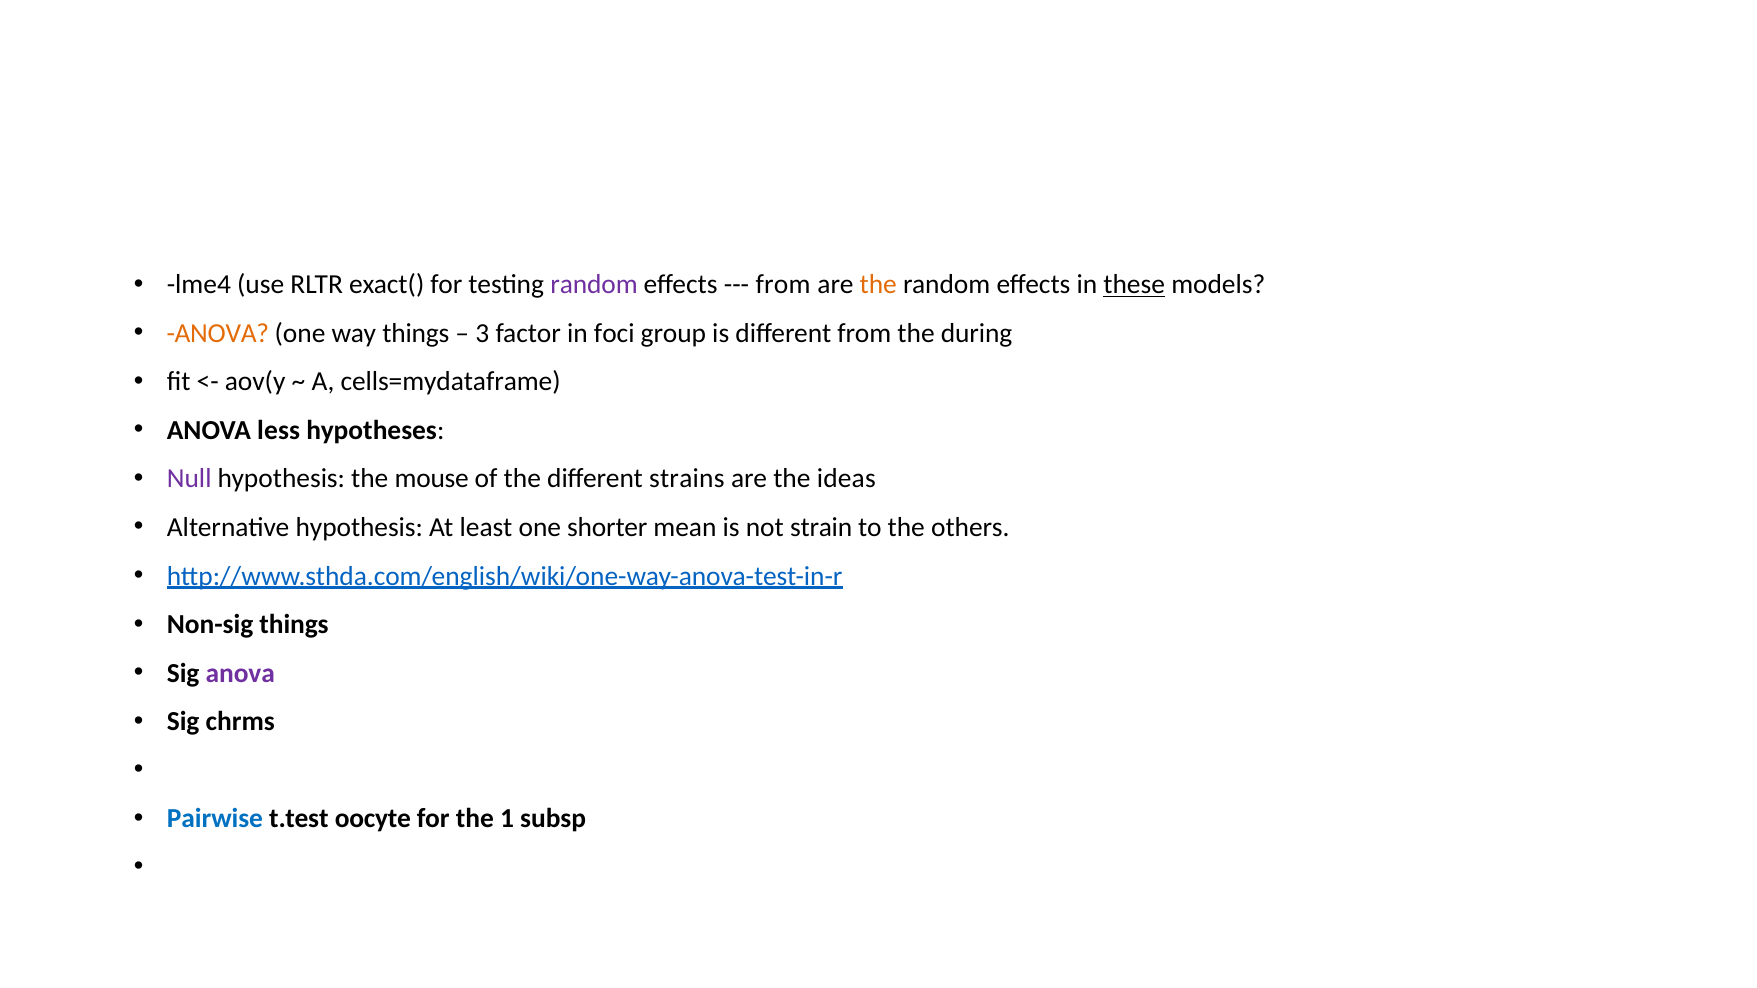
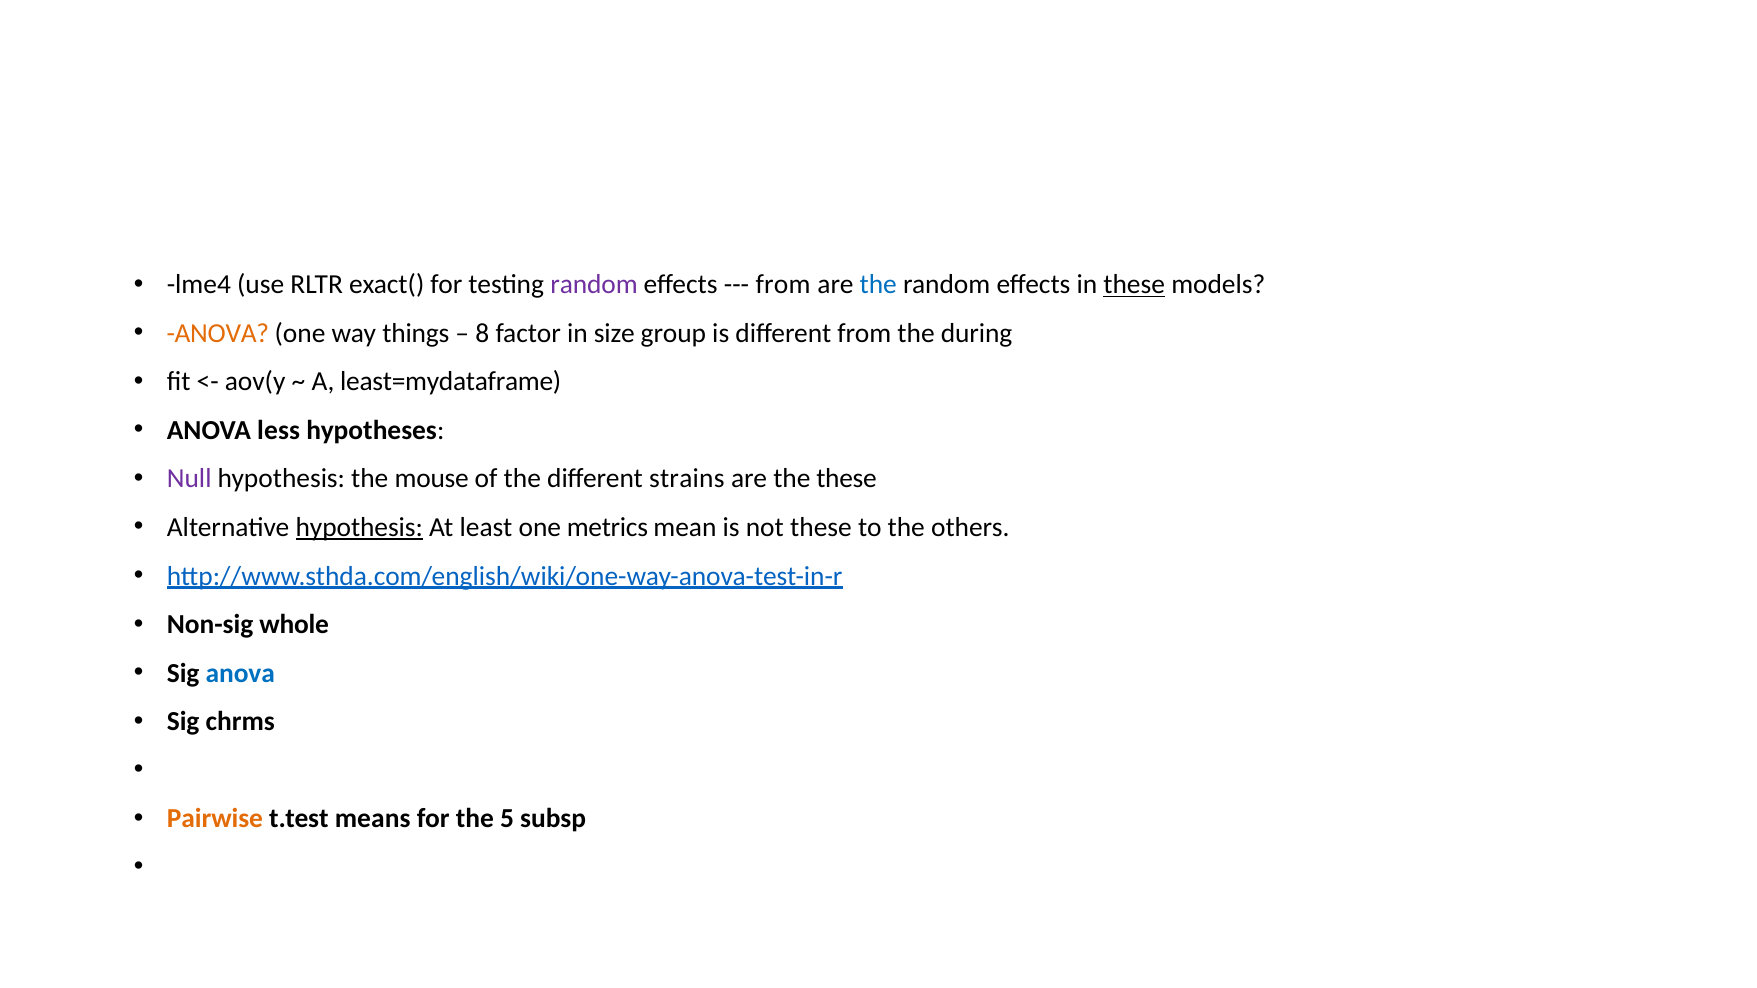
the colour: orange -> blue (878, 285)
3: 3 -> 8 (482, 333)
foci: foci -> size (614, 333)
cells=mydataframe: cells=mydataframe -> least=mydataframe (451, 382)
the ideas: ideas -> these (847, 479)
hypothesis underline: none -> present (359, 528)
shorter: shorter -> metrics (607, 528)
not strain: strain -> these (821, 528)
Non-sig things: things -> whole (294, 625)
anova colour: purple -> blue (240, 673)
Pairwise colour: blue -> orange (215, 819)
oocyte: oocyte -> means (373, 819)
1: 1 -> 5 (507, 819)
